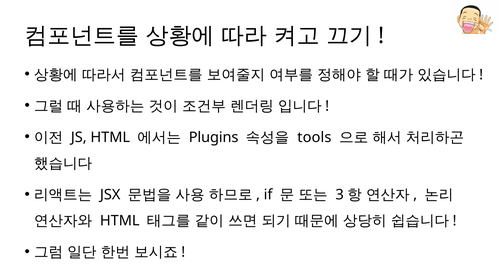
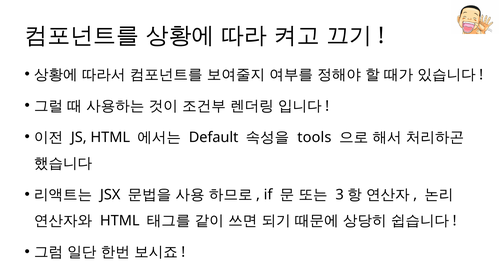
Plugins: Plugins -> Default (214, 138)
